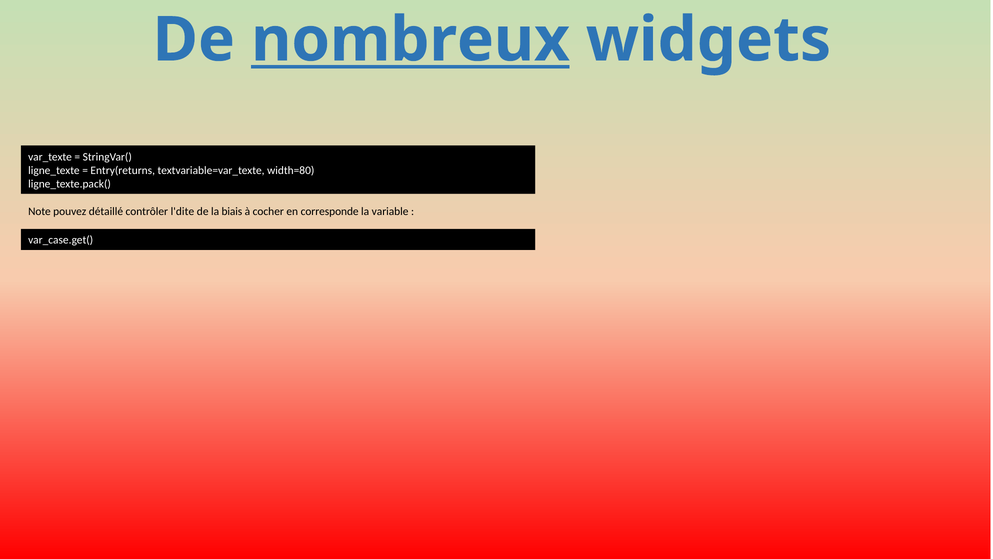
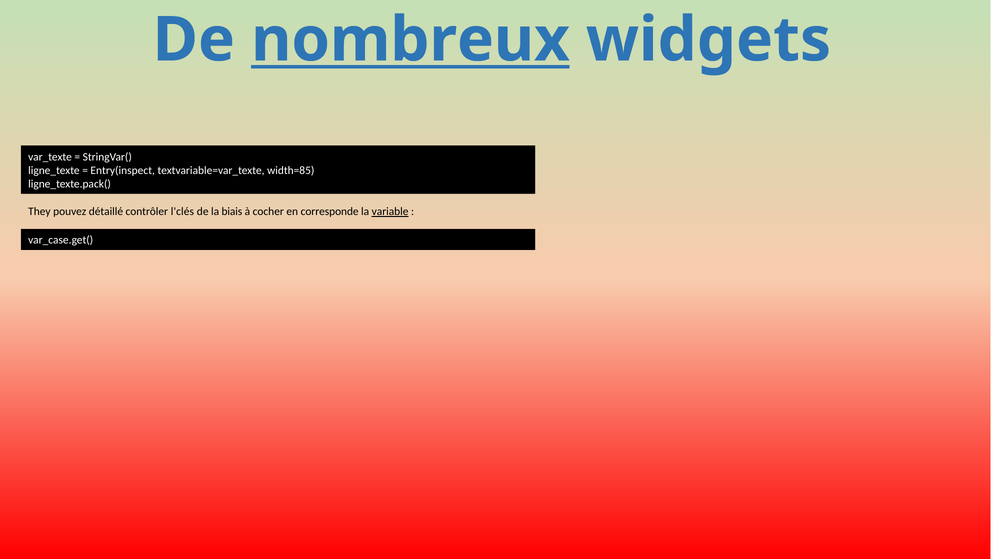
Entry(returns: Entry(returns -> Entry(inspect (123, 170)
width=80: width=80 -> width=85 (291, 170)
Note: Note -> They (39, 211)
l'dite: l'dite -> l'clés (182, 211)
variable underline: none -> present (390, 211)
